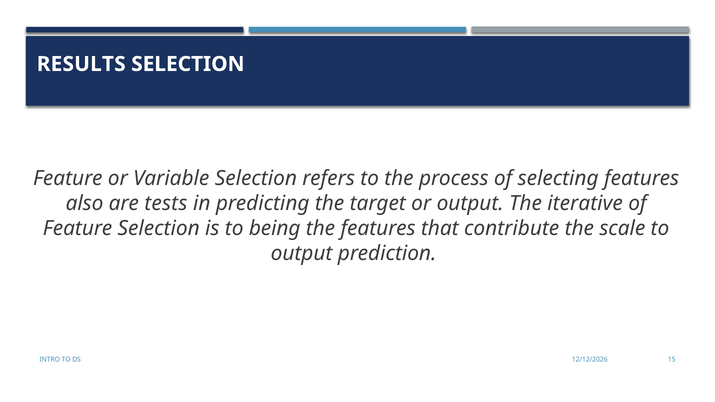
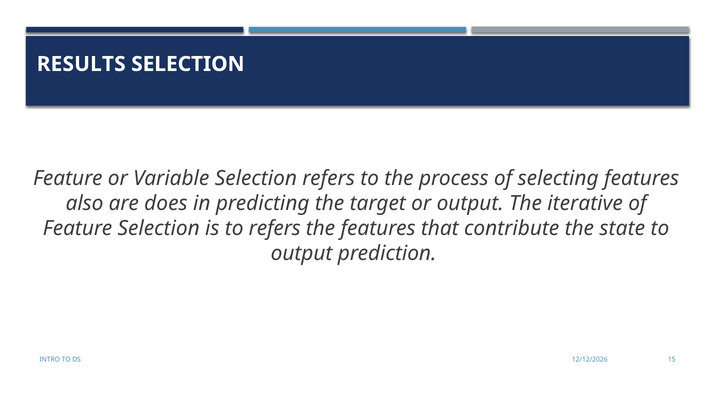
tests: tests -> does (166, 204)
to being: being -> refers (275, 229)
scale: scale -> state (622, 229)
